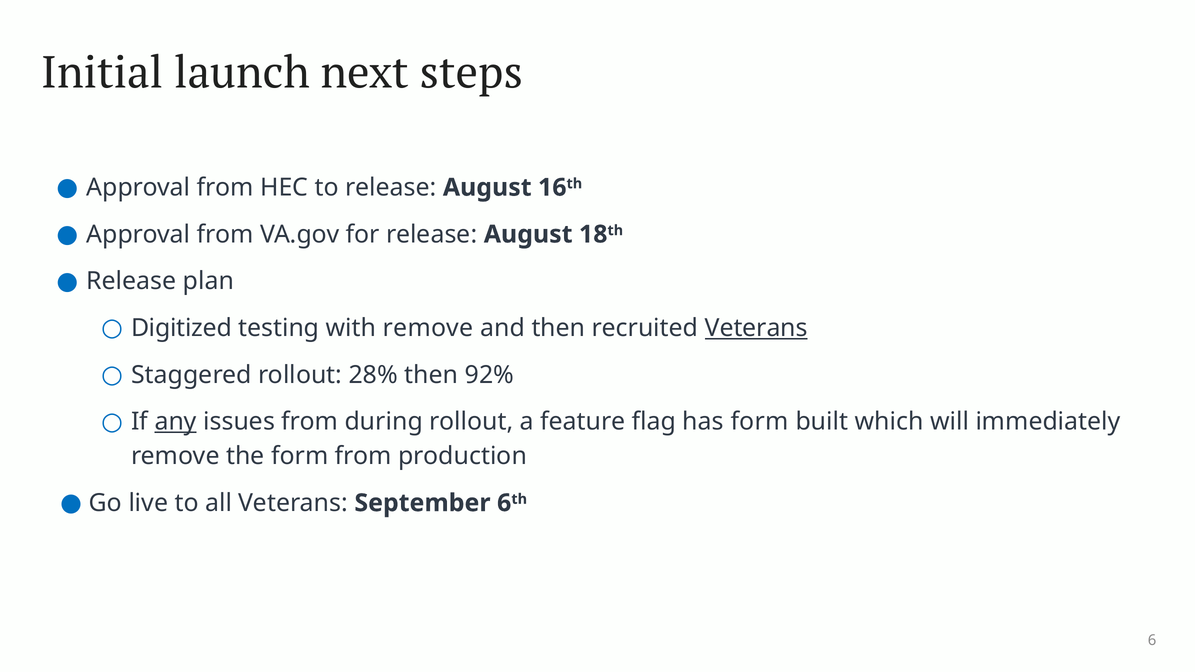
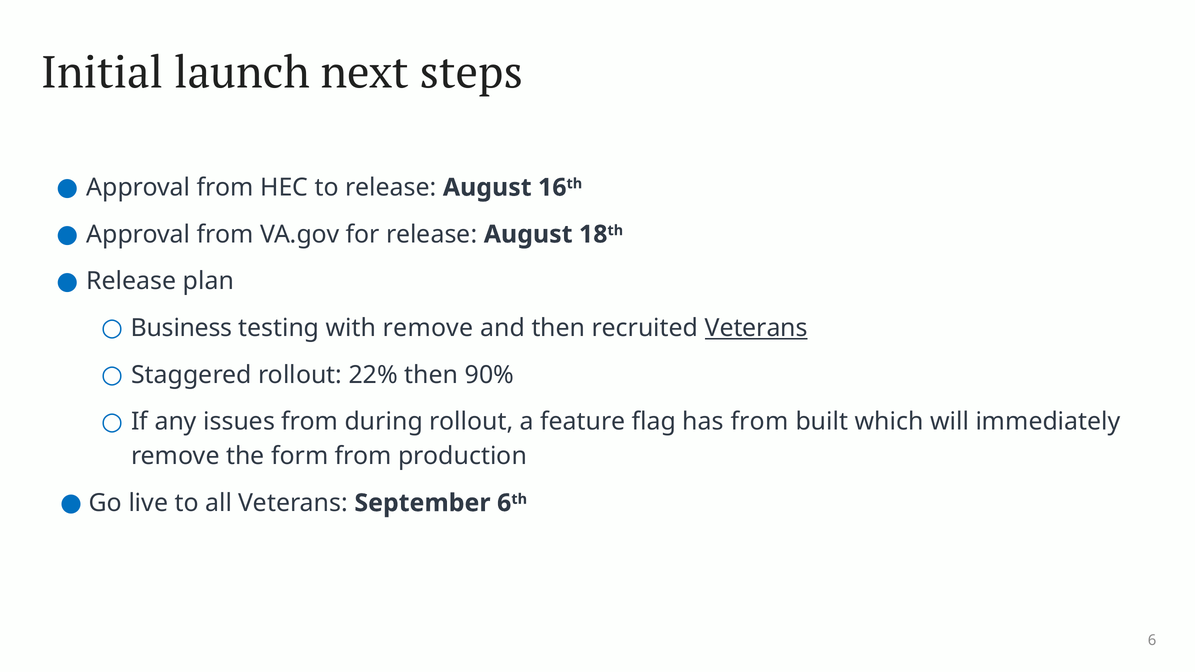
Digitized: Digitized -> Business (181, 328)
28%: 28% -> 22% (373, 375)
92%: 92% -> 90% (489, 375)
any underline: present -> none (176, 422)
has form: form -> from (760, 422)
